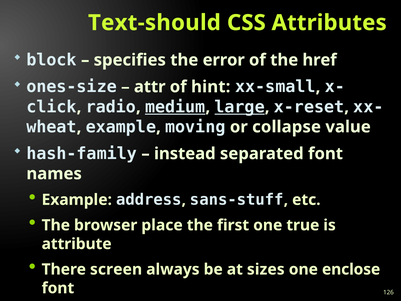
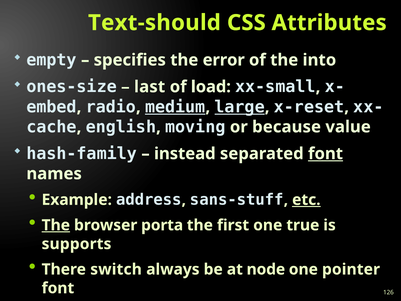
block: block -> empty (51, 60)
href: href -> into (319, 60)
attr: attr -> last (150, 87)
hint: hint -> load (211, 87)
click: click -> embed (51, 107)
wheat: wheat -> cache (51, 127)
example: example -> english (121, 127)
collapse: collapse -> because (287, 127)
font underline: none -> present (326, 154)
etc underline: none -> present (306, 200)
The underline: none -> present (56, 225)
place: place -> porta (162, 225)
attribute: attribute -> supports (77, 244)
screen: screen -> switch (116, 269)
sizes: sizes -> node (266, 269)
enclose: enclose -> pointer (351, 269)
